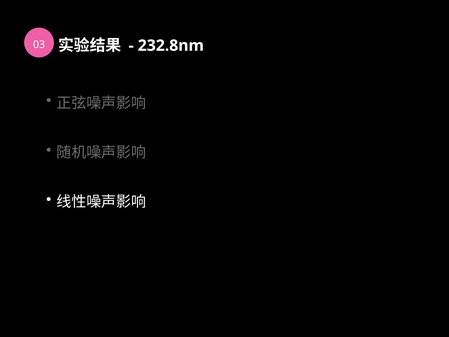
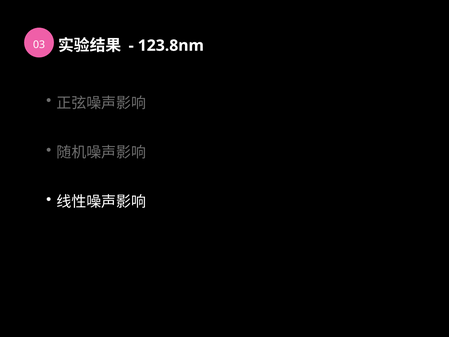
232.8nm: 232.8nm -> 123.8nm (171, 46)
